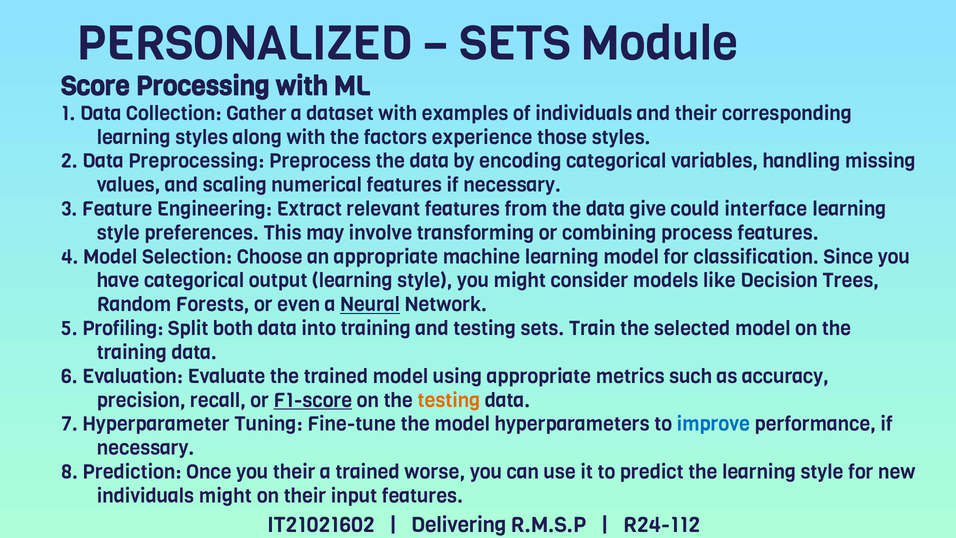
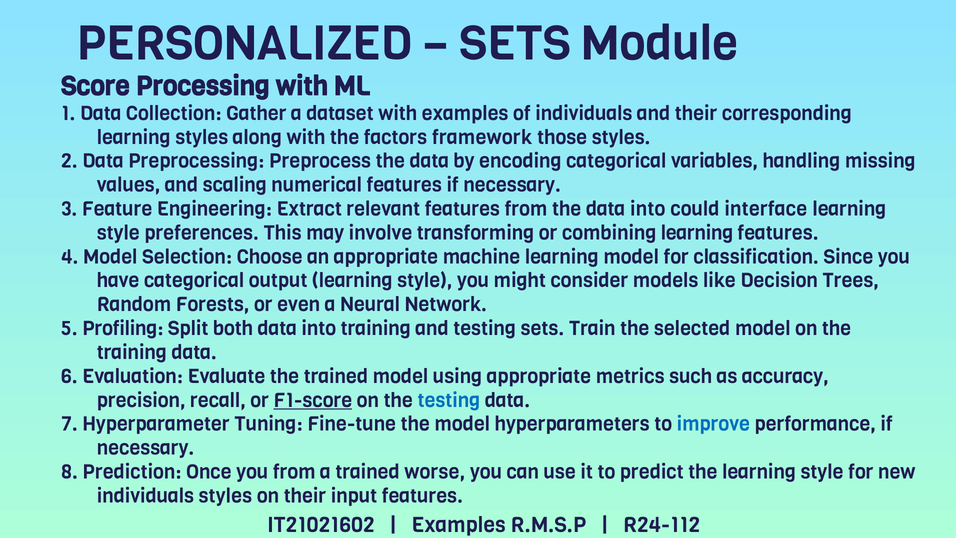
experience: experience -> framework (482, 137)
the data give: give -> into (648, 209)
combining process: process -> learning (697, 233)
Neural underline: present -> none (370, 305)
testing colour: orange -> blue (449, 400)
you their: their -> from (294, 472)
individuals might: might -> styles (225, 496)
Delivering: Delivering -> Examples (459, 525)
